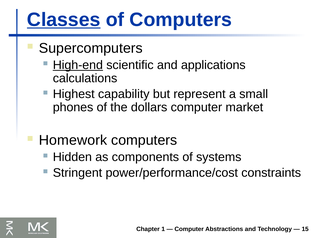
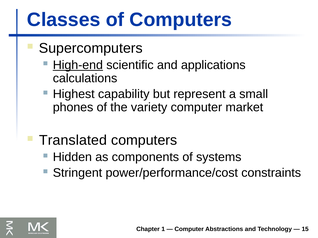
Classes underline: present -> none (64, 20)
dollars: dollars -> variety (149, 108)
Homework: Homework -> Translated (73, 141)
